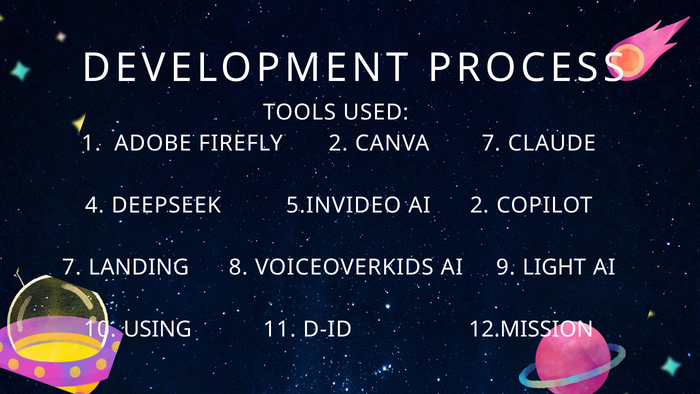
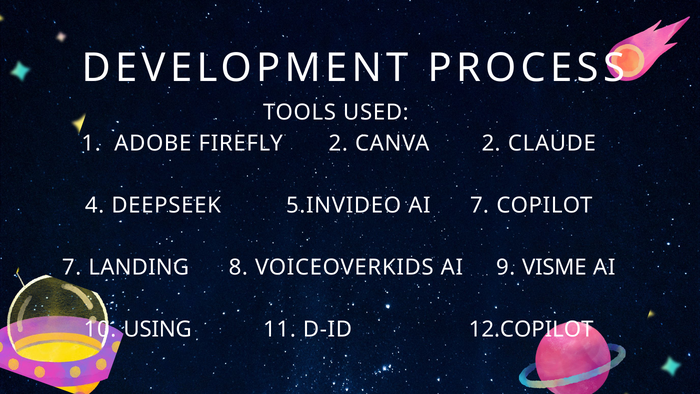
CANVA 7: 7 -> 2 (491, 143)
AI 2: 2 -> 7 (479, 205)
LIGHT: LIGHT -> VISME (554, 267)
12.MISSION: 12.MISSION -> 12.COPILOT (531, 329)
